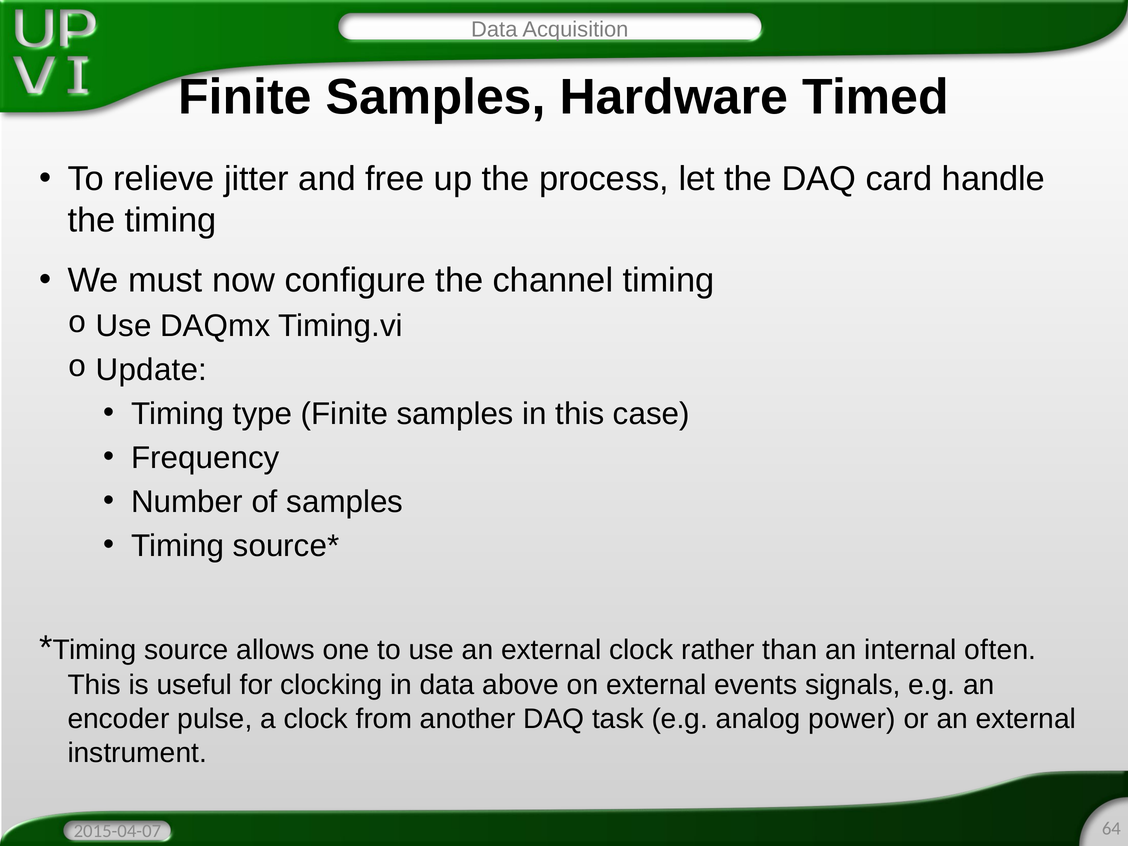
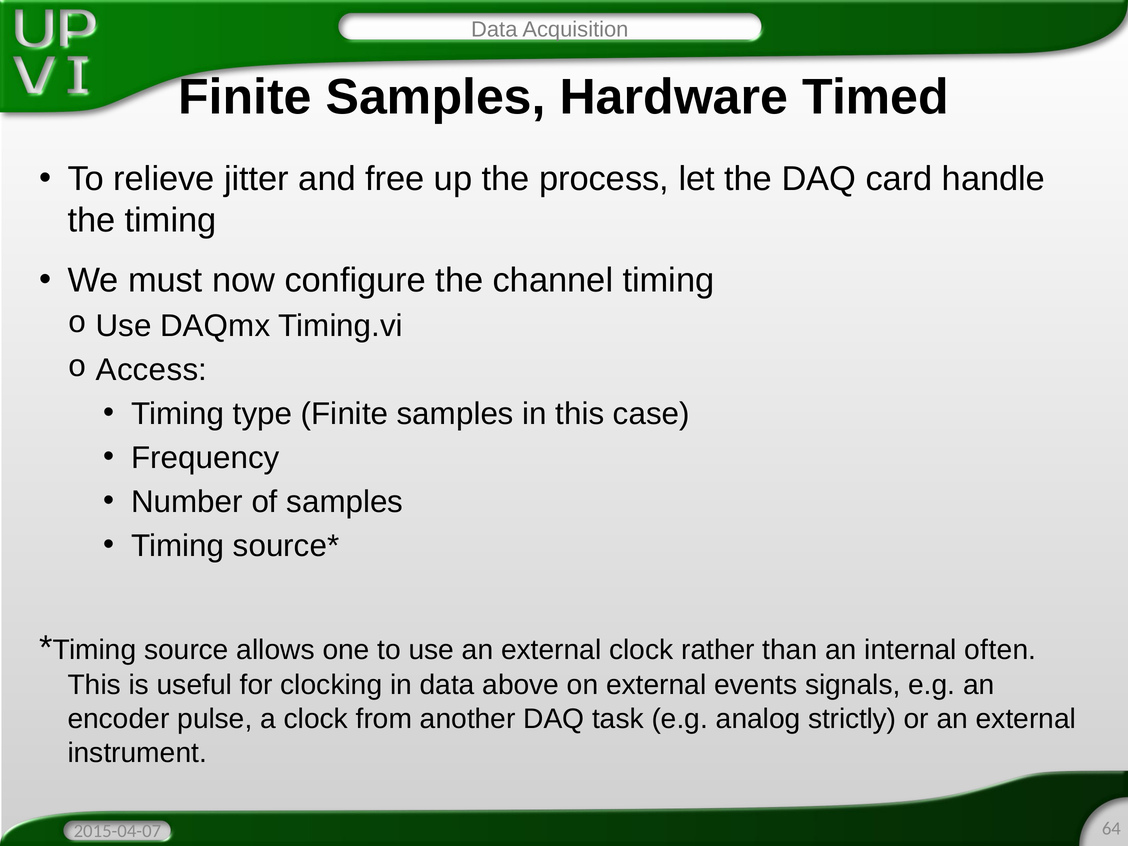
Update: Update -> Access (151, 370)
power: power -> strictly (852, 719)
